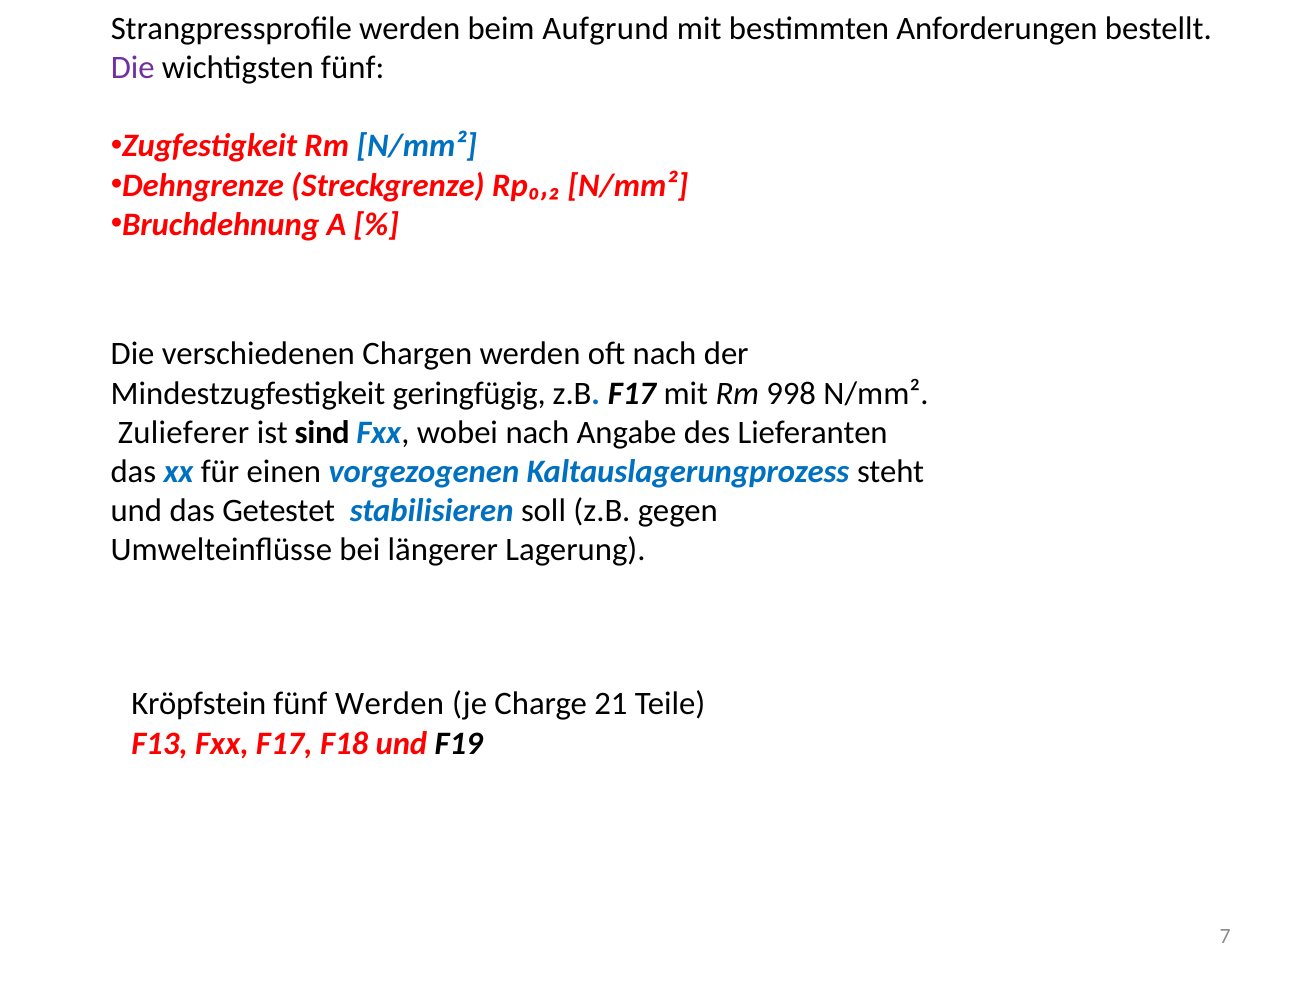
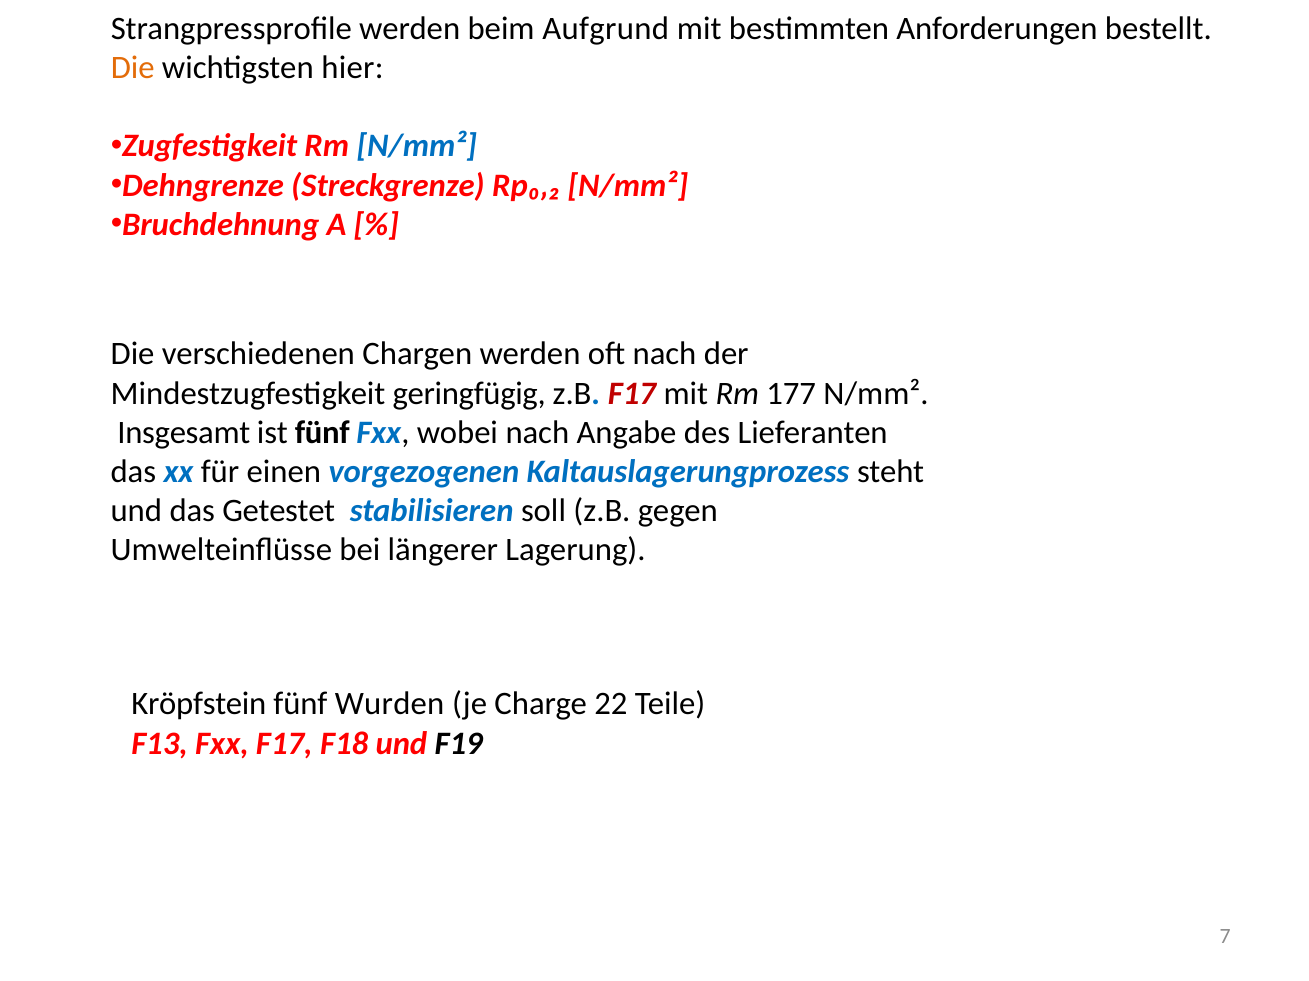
Die colour: purple -> orange (133, 68)
wichtigsten fünf: fünf -> hier (353, 68)
F17 colour: black -> red (632, 394)
998: 998 -> 177 (791, 394)
Zulieferer: Zulieferer -> Insgesamt (184, 433)
ist sind: sind -> fünf (322, 433)
fünf Werden: Werden -> Wurden (390, 705)
21: 21 -> 22 (611, 705)
